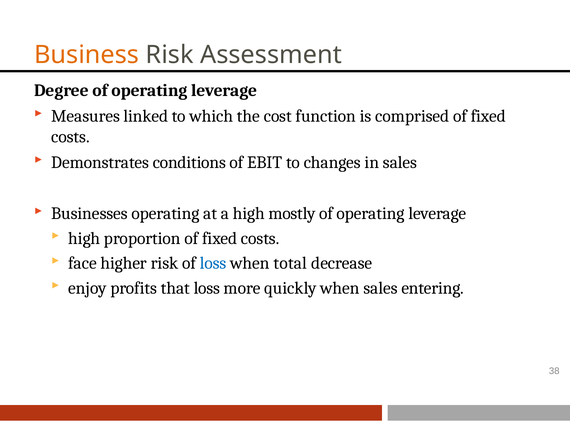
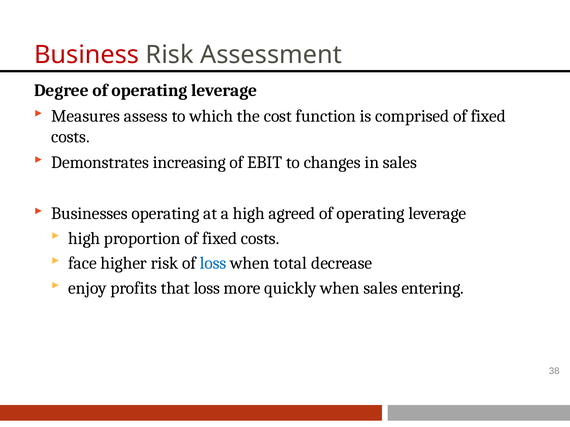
Business colour: orange -> red (87, 55)
linked: linked -> assess (146, 116)
conditions: conditions -> increasing (189, 163)
mostly: mostly -> agreed (292, 214)
